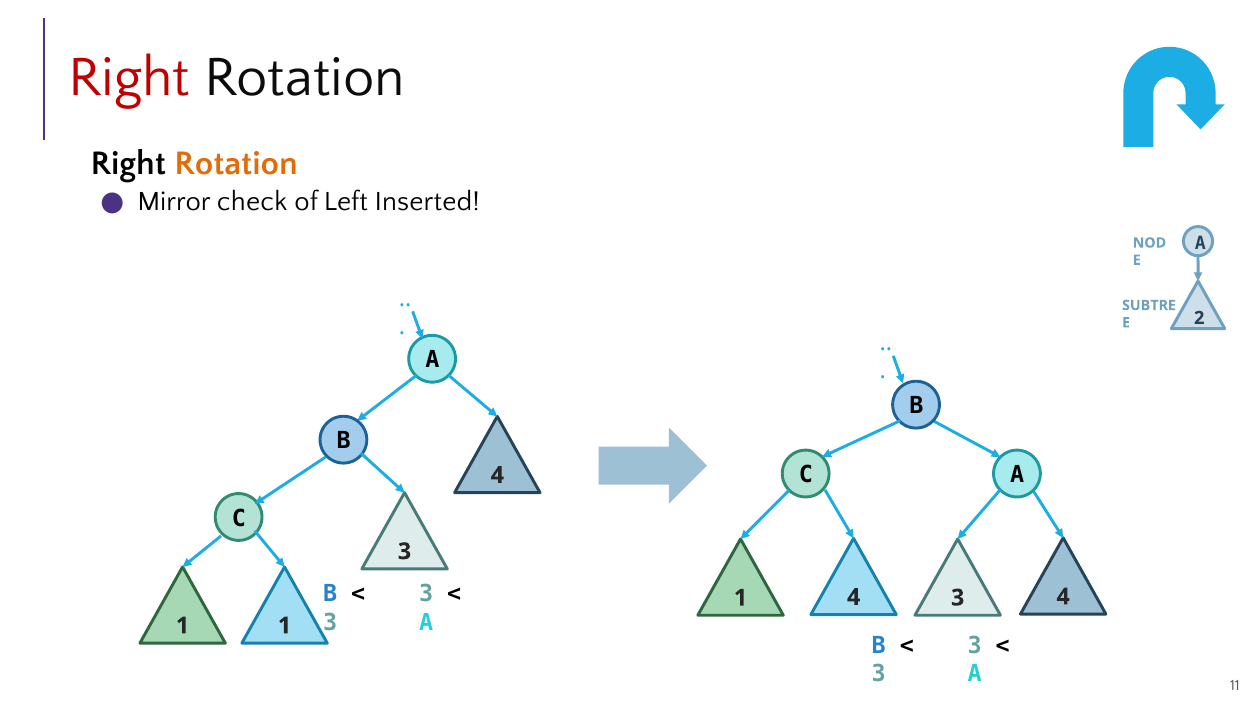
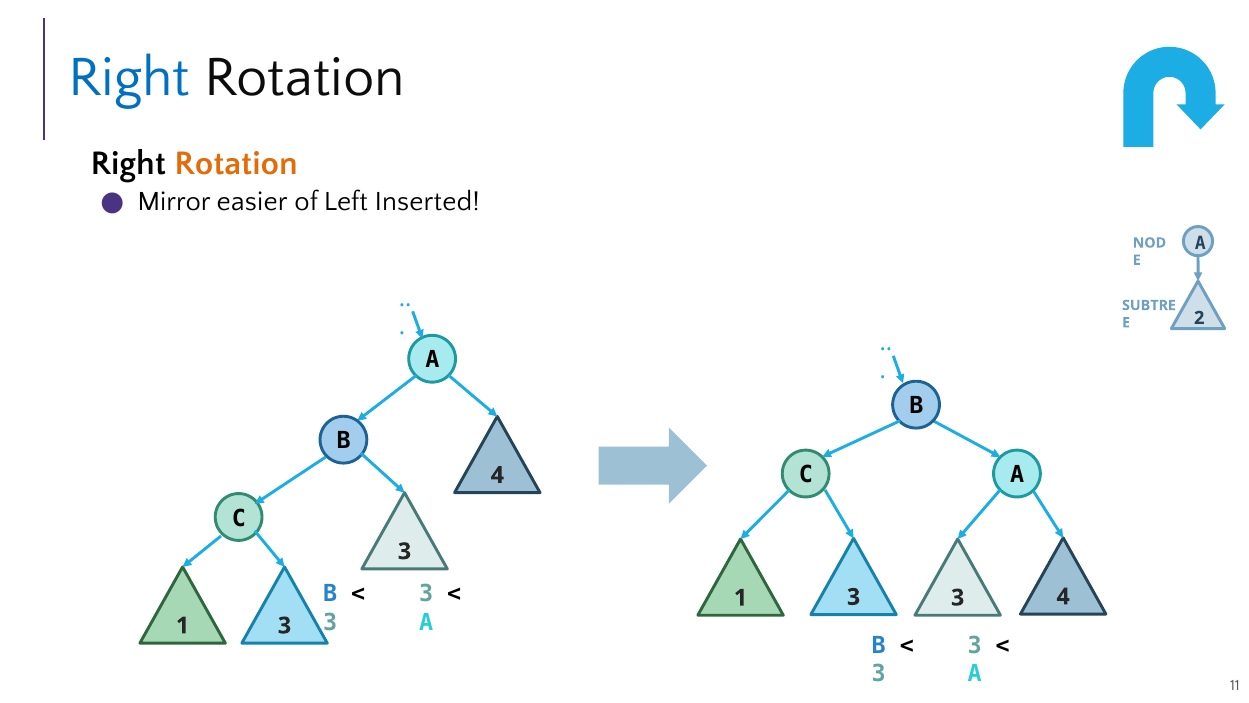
Right colour: red -> blue (129, 77)
check: check -> easier (252, 202)
4: 4 -> 3 (854, 597)
1: 1 -> 3 (285, 625)
